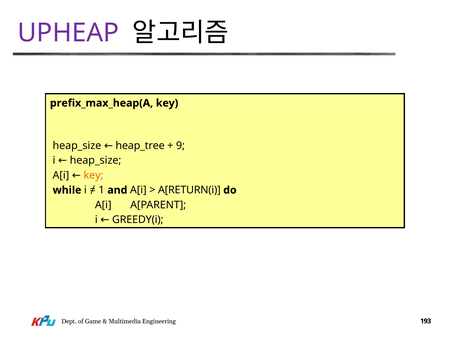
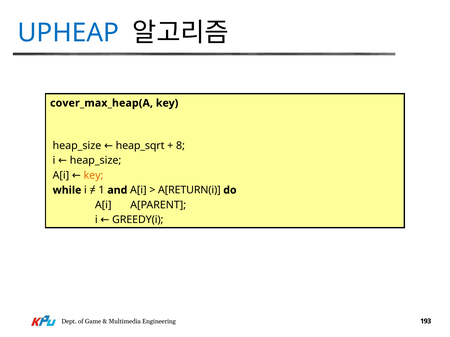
UPHEAP colour: purple -> blue (68, 33)
prefix_max_heap(A: prefix_max_heap(A -> cover_max_heap(A (102, 103)
heap_tree: heap_tree -> heap_sqrt (140, 146)
9: 9 -> 8 (180, 146)
